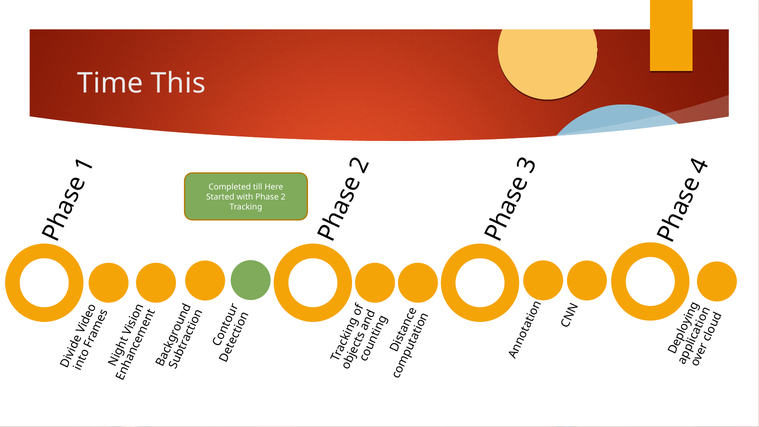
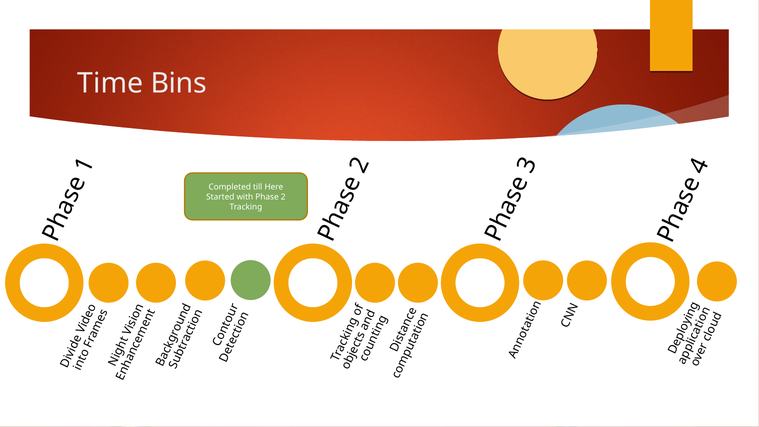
This: This -> Bins (179, 84)
